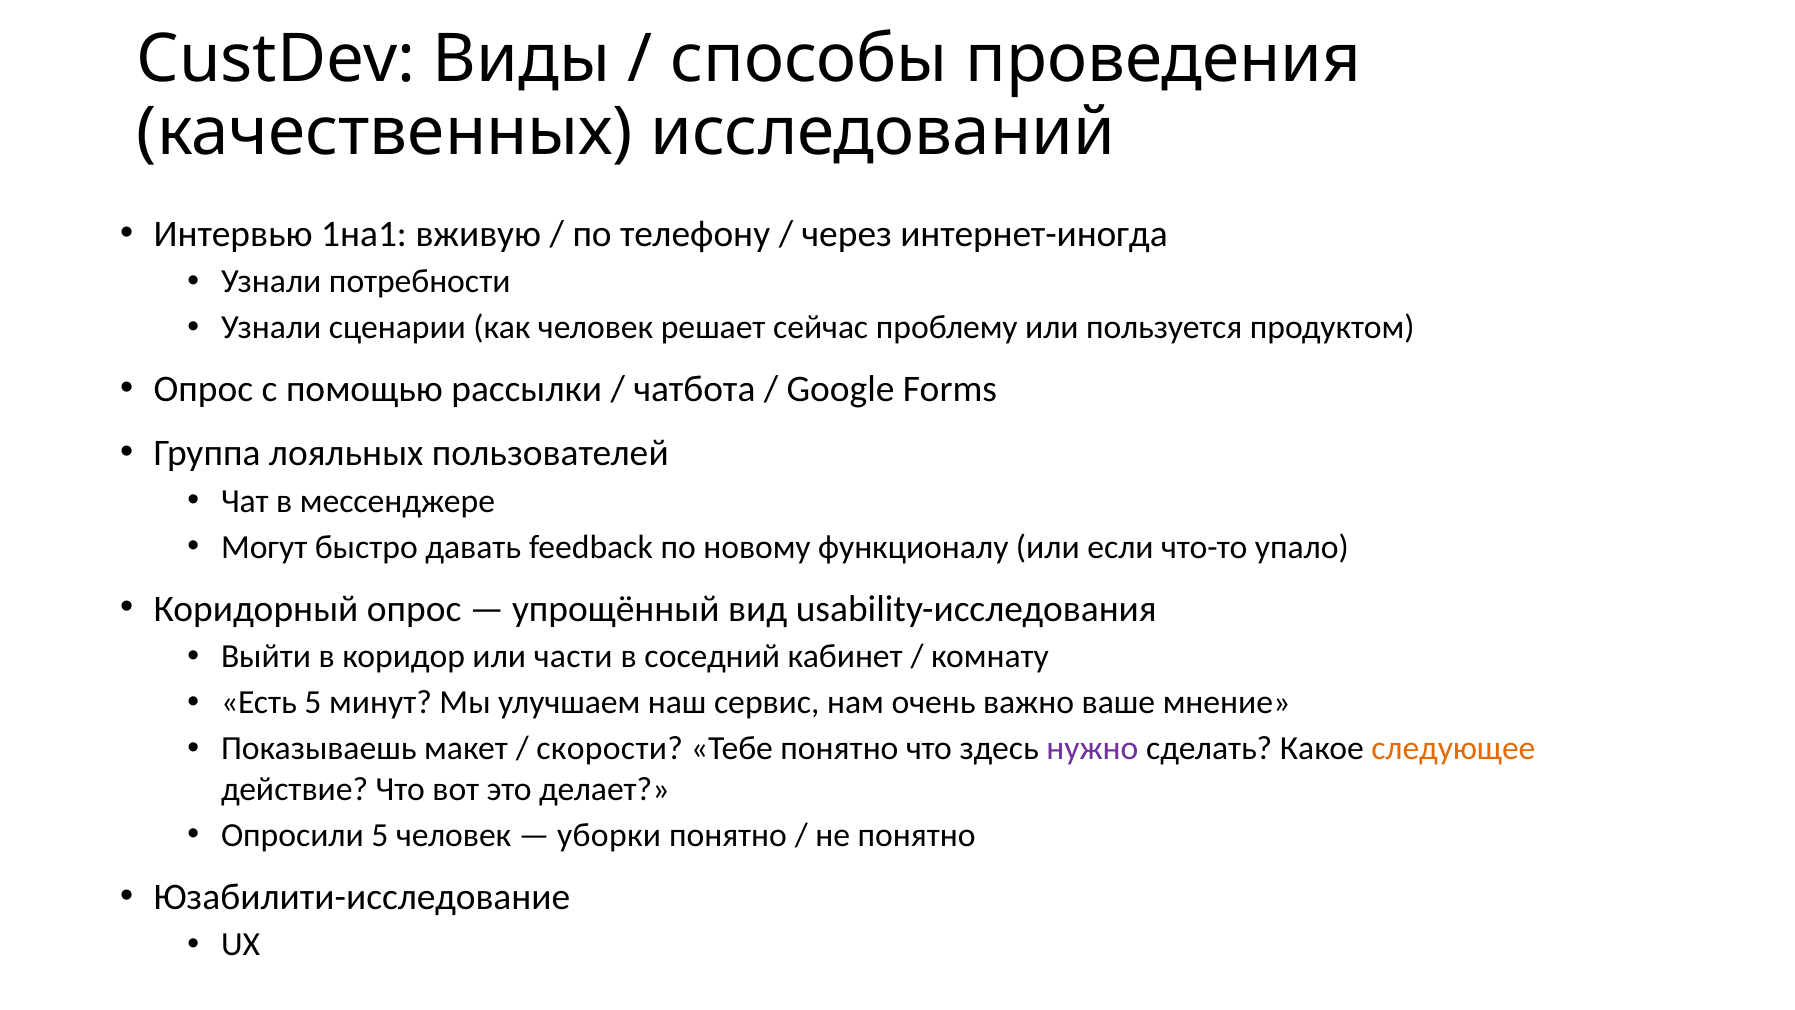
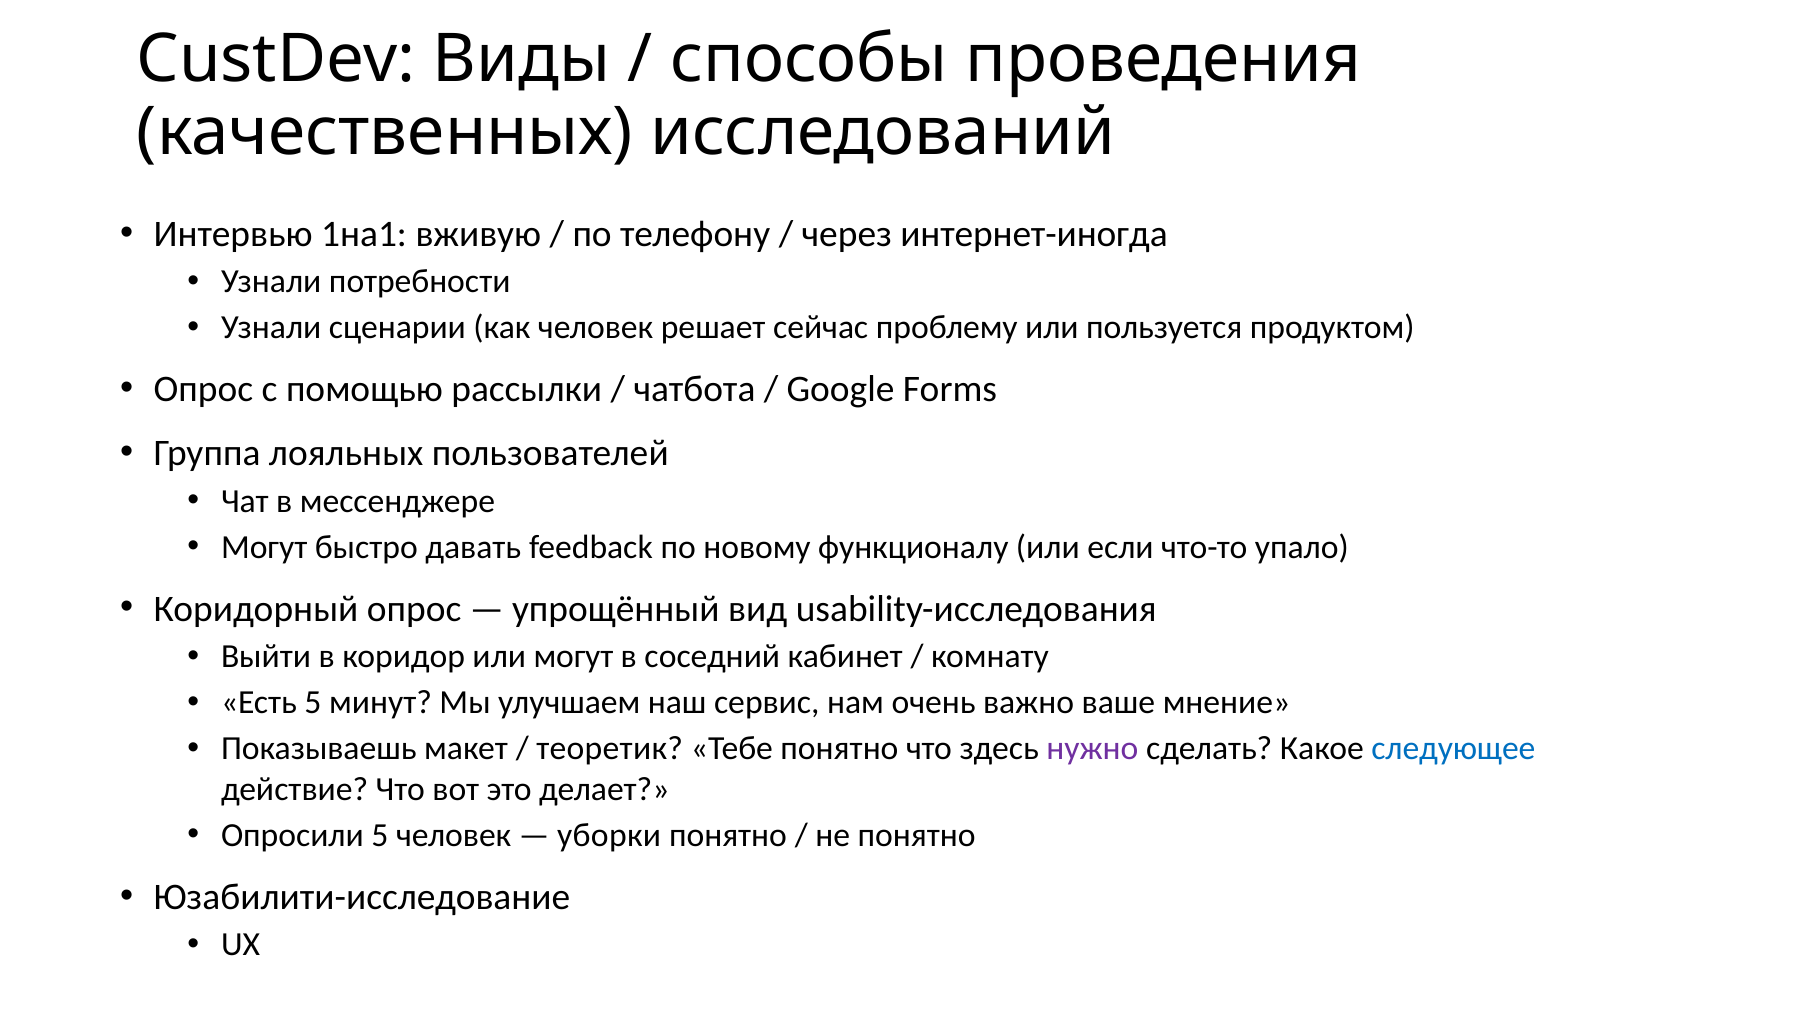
или части: части -> могут (573, 657)
скорости: скорости -> теоретик (610, 749)
следующее colour: orange -> blue (1453, 749)
